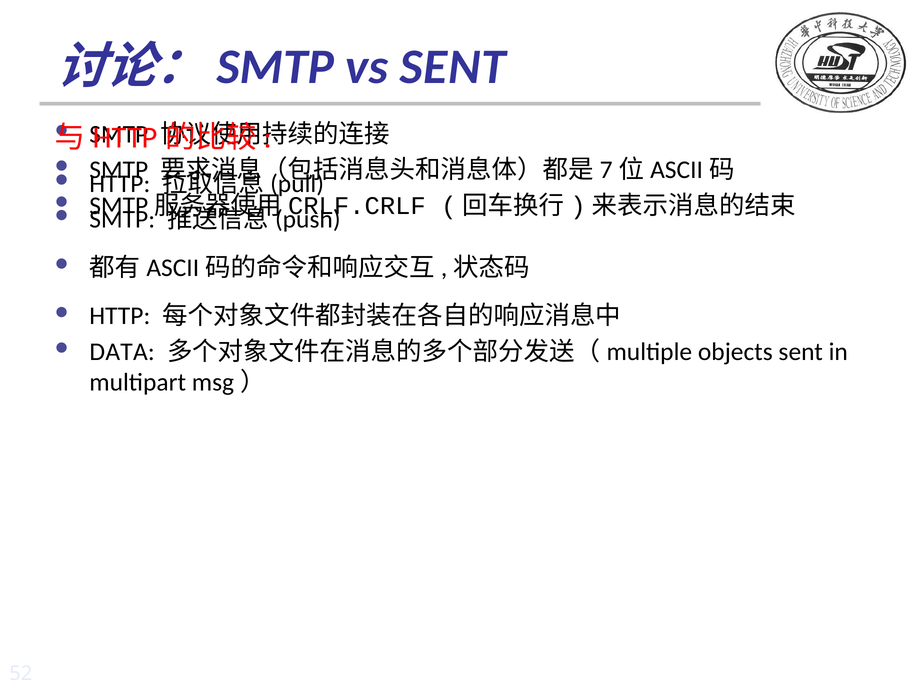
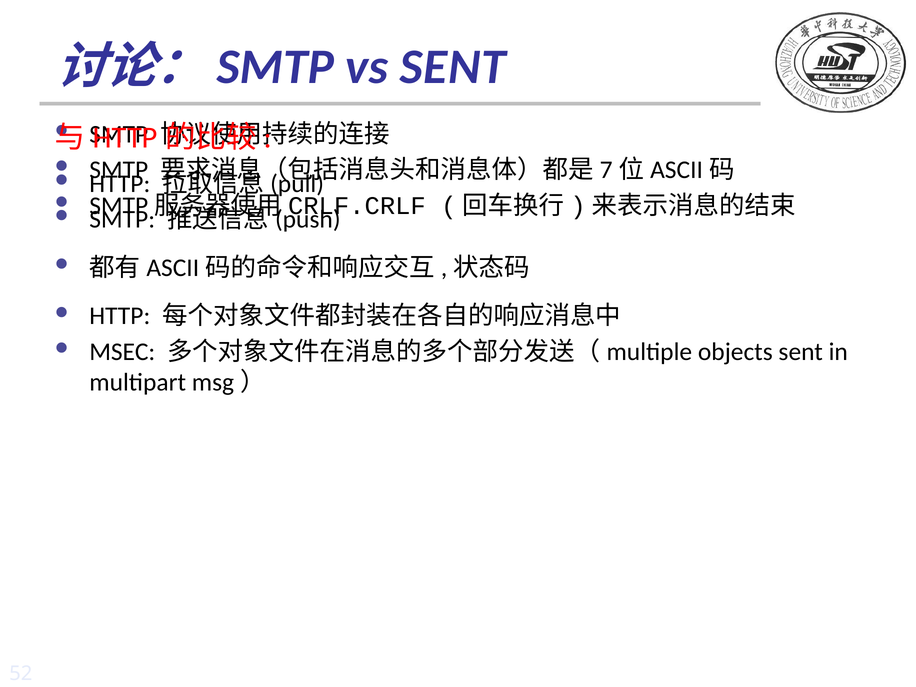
DATA: DATA -> MSEC (122, 352)
